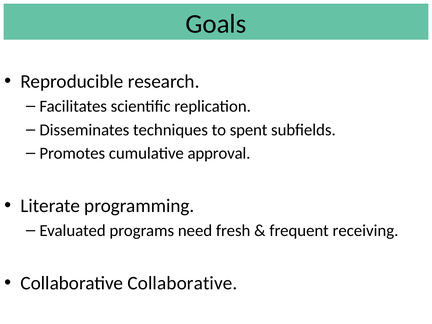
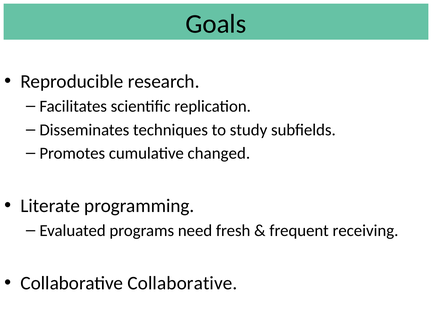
spent: spent -> study (249, 130)
approval: approval -> changed (219, 153)
